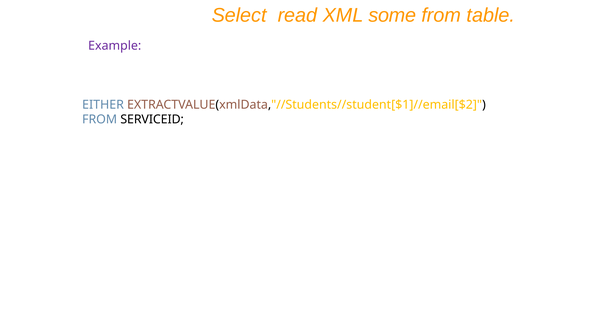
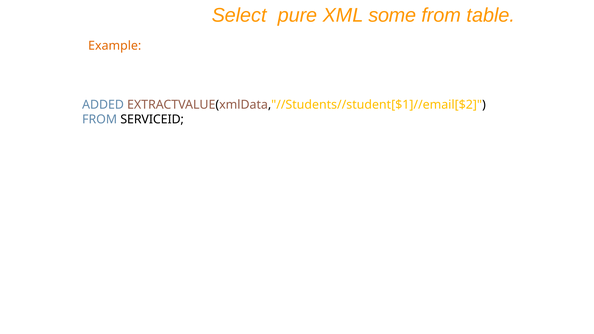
read: read -> pure (298, 15)
Example colour: purple -> orange (115, 46)
EITHER: EITHER -> ADDED (103, 105)
